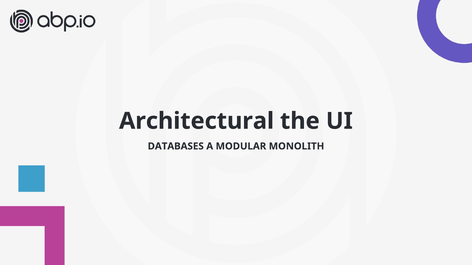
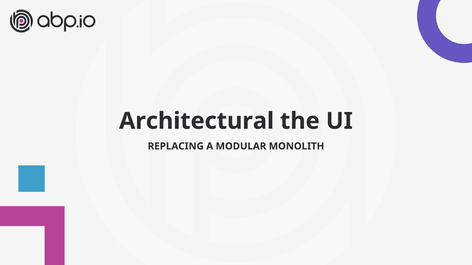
DATABASES: DATABASES -> REPLACING (176, 146)
